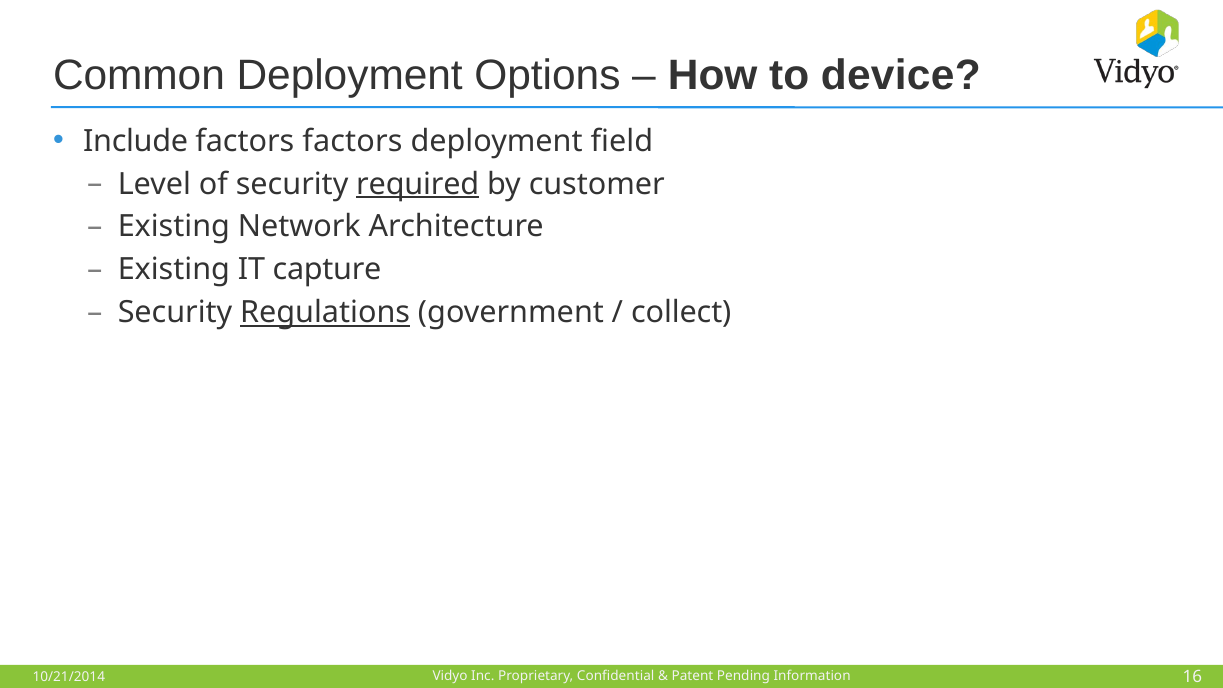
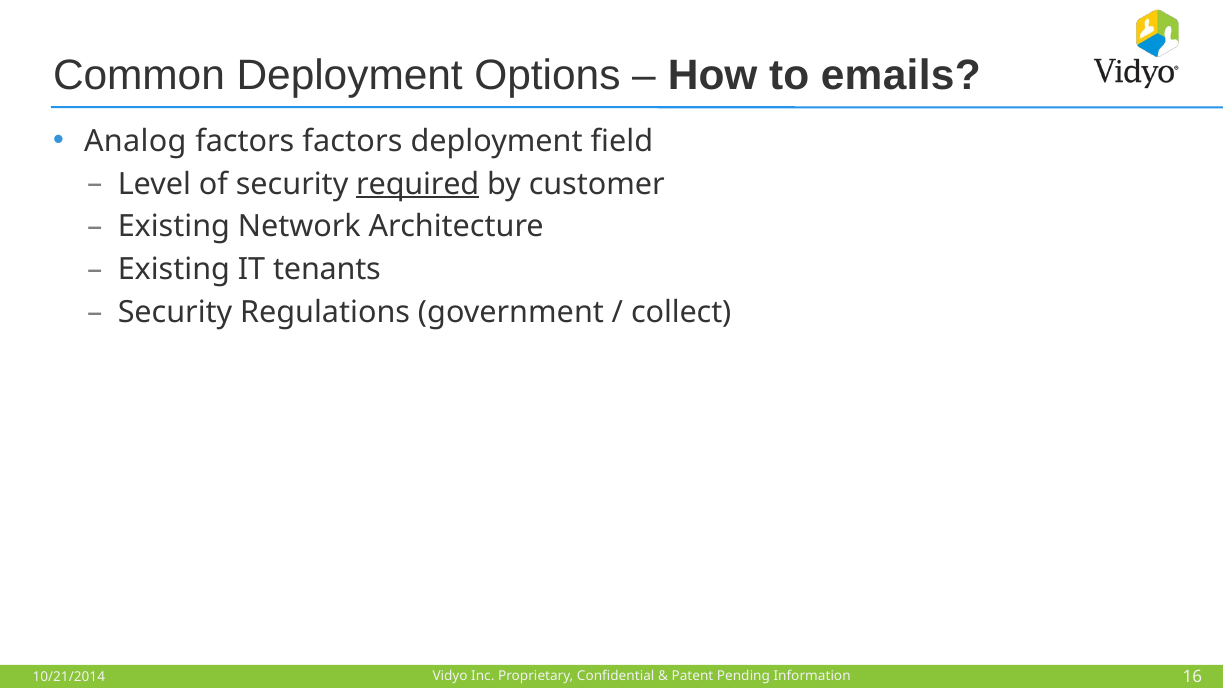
device: device -> emails (901, 75)
Include: Include -> Analog (135, 141)
capture: capture -> tenants (327, 270)
Regulations underline: present -> none (325, 312)
